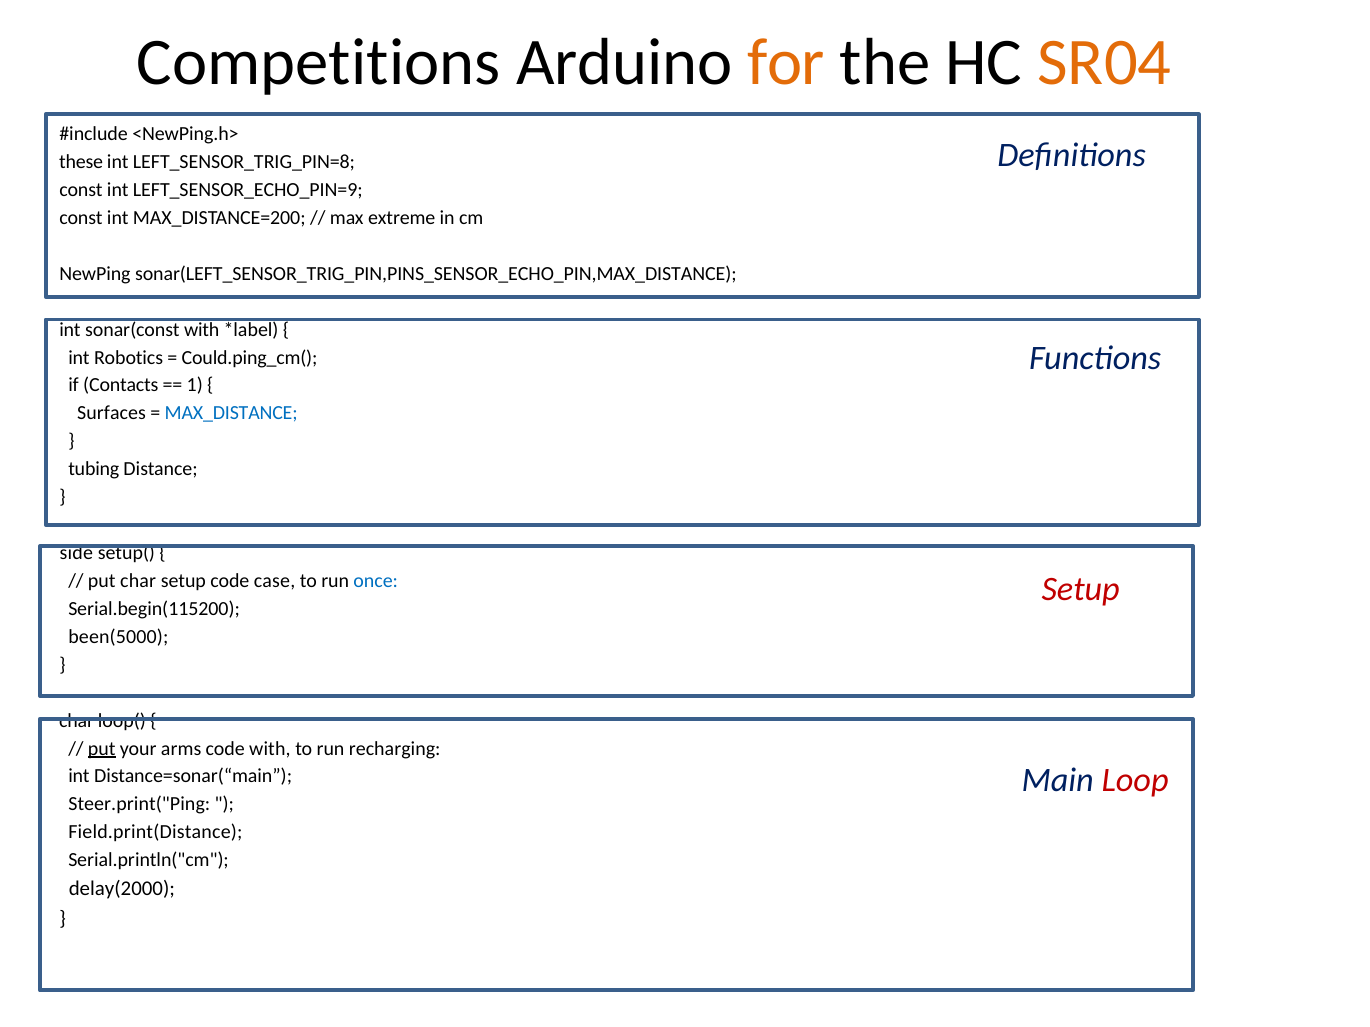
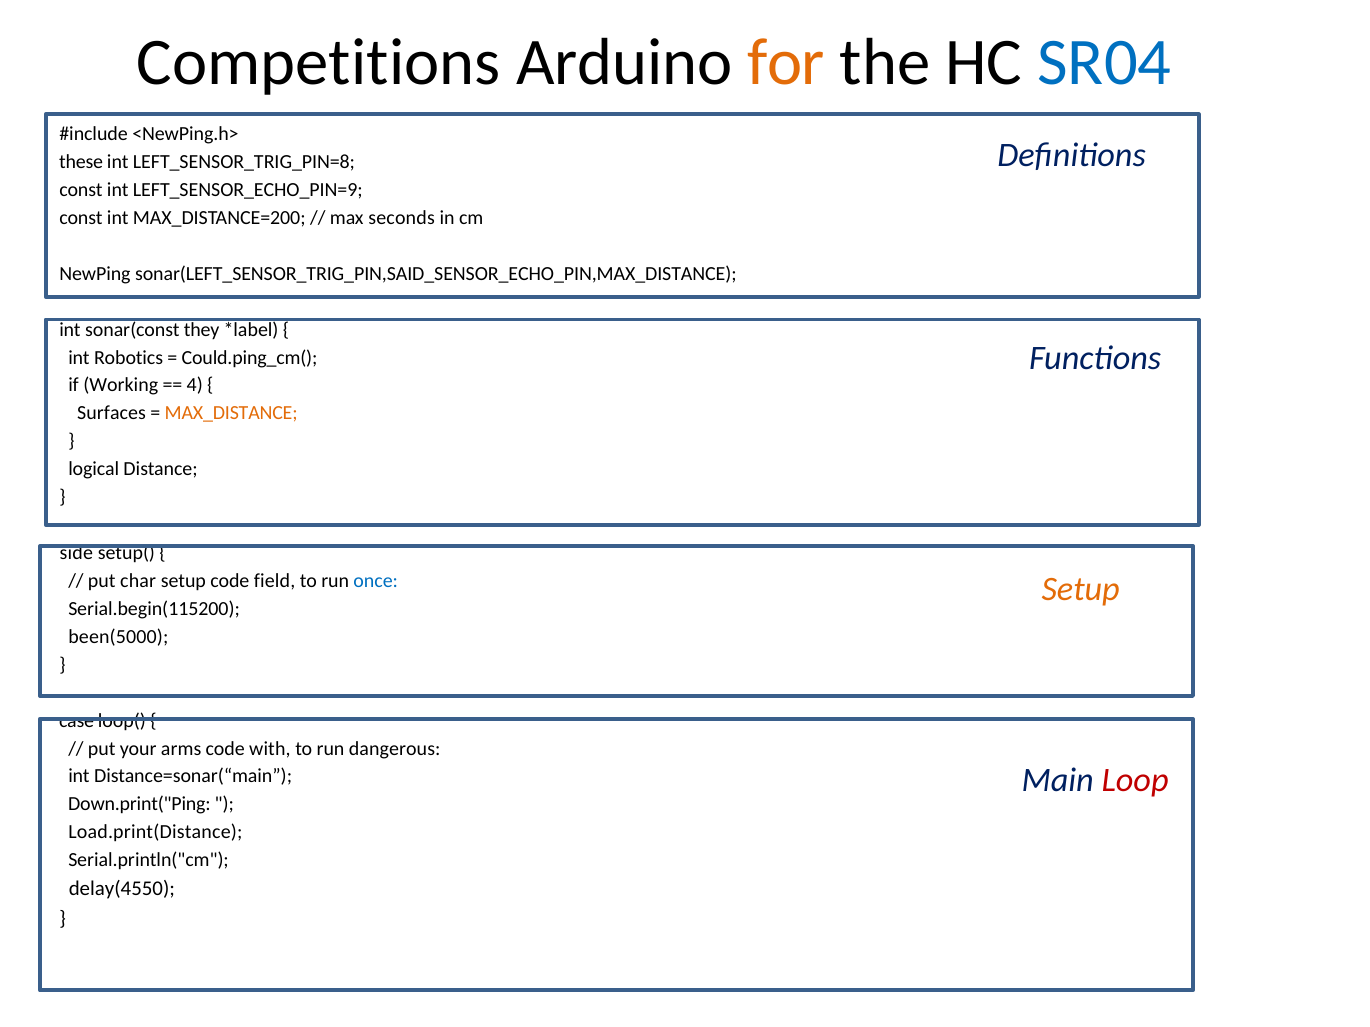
SR04 colour: orange -> blue (1104, 63)
extreme: extreme -> seconds (402, 218)
sonar(LEFT_SENSOR_TRIG_PIN,PINS_SENSOR_ECHO_PIN,MAX_DISTANCE: sonar(LEFT_SENSOR_TRIG_PIN,PINS_SENSOR_ECHO_PIN,MAX_DISTANCE -> sonar(LEFT_SENSOR_TRIG_PIN,SAID_SENSOR_ECHO_PIN,MAX_DISTANCE (436, 274)
sonar(const with: with -> they (202, 330)
Contacts: Contacts -> Working (121, 386)
1: 1 -> 4 (195, 386)
MAX_DISTANCE colour: blue -> orange (231, 414)
tubing: tubing -> logical (94, 469)
case: case -> field (275, 581)
Setup colour: red -> orange (1081, 589)
char: char -> case (77, 721)
put underline: present -> none (102, 749)
recharging: recharging -> dangerous (395, 749)
Steer.print("Ping: Steer.print("Ping -> Down.print("Ping (139, 805)
Field.print(Distance: Field.print(Distance -> Load.print(Distance (155, 833)
delay(2000: delay(2000 -> delay(4550 (122, 889)
